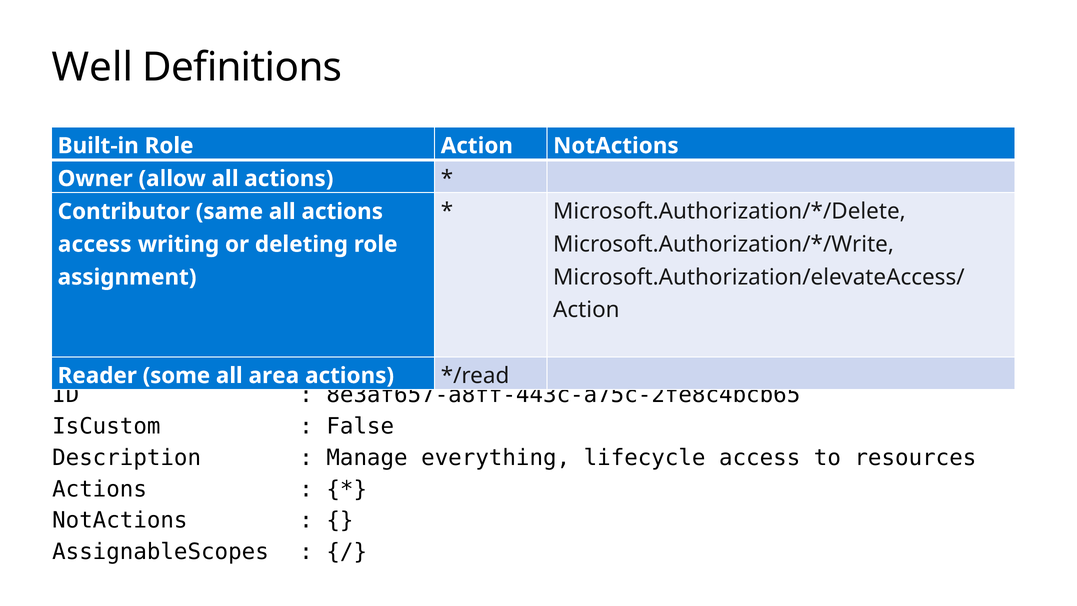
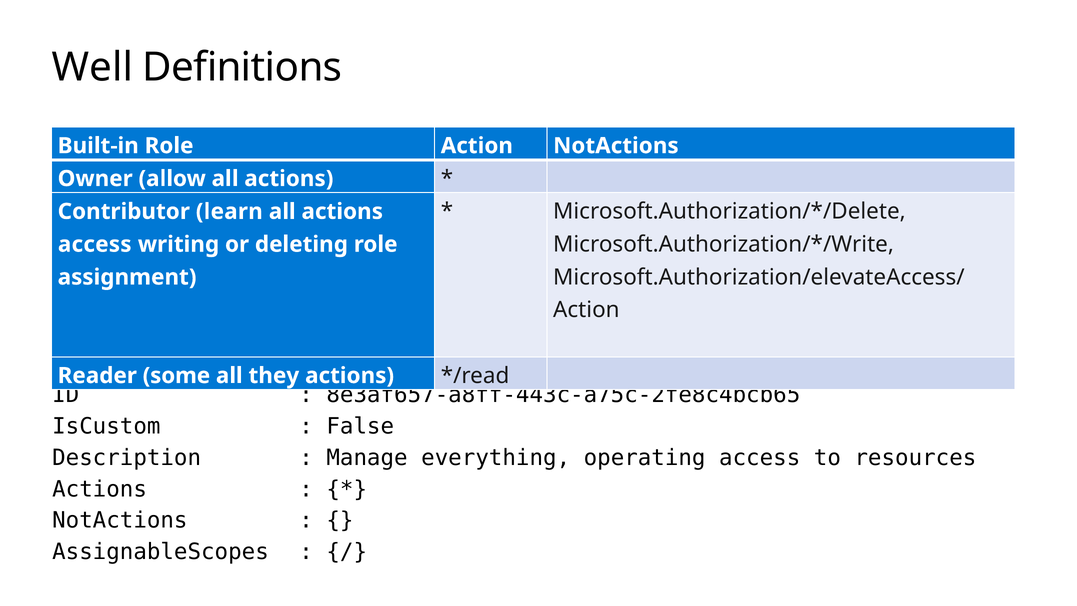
same: same -> learn (229, 211)
area: area -> they (274, 376)
lifecycle: lifecycle -> operating (645, 458)
